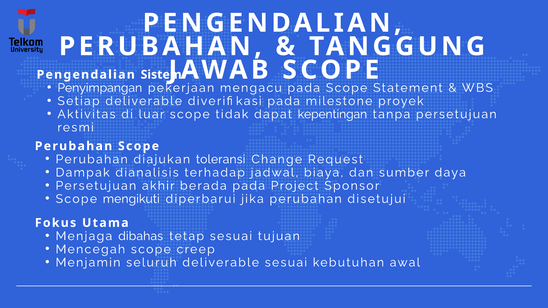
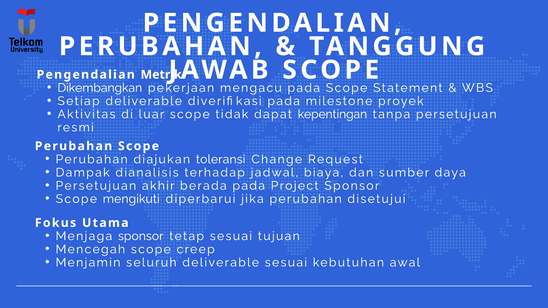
Sistem: Sistem -> Metrik (161, 75)
Penyimpangan: Penyimpangan -> Dikembangkan (100, 88)
Menjaga dibahas: dibahas -> sponsor (141, 236)
